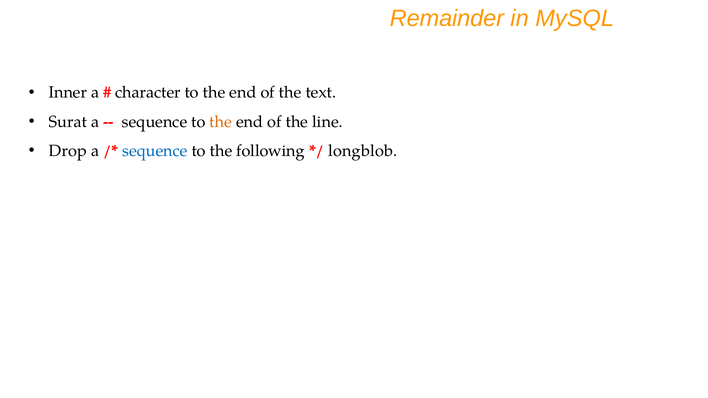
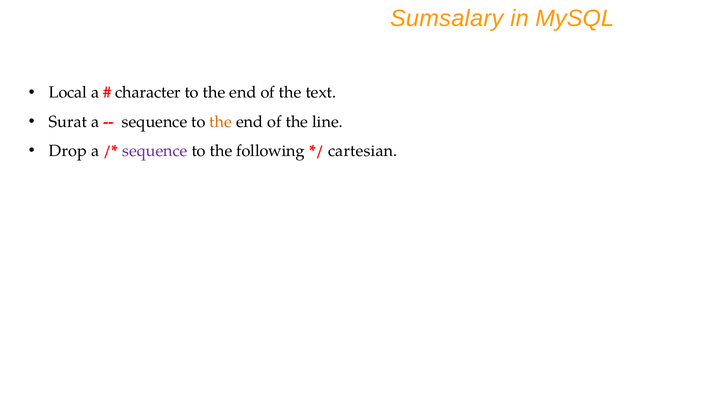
Remainder: Remainder -> Sumsalary (447, 18)
Inner: Inner -> Local (68, 93)
sequence colour: blue -> purple (155, 151)
longblob: longblob -> cartesian (363, 151)
